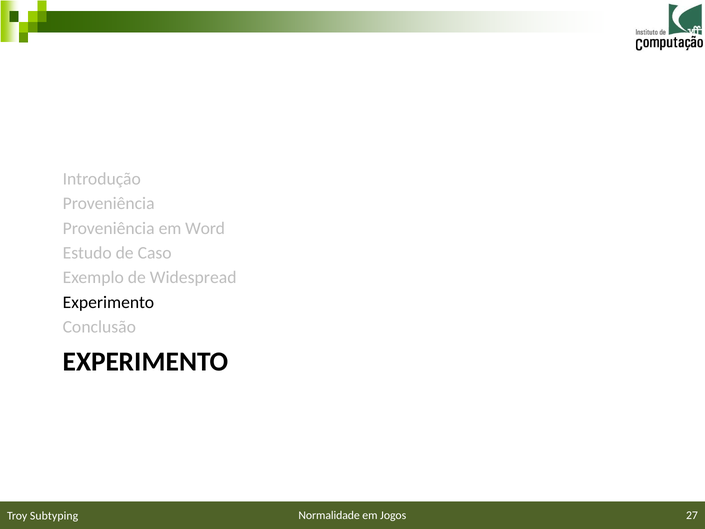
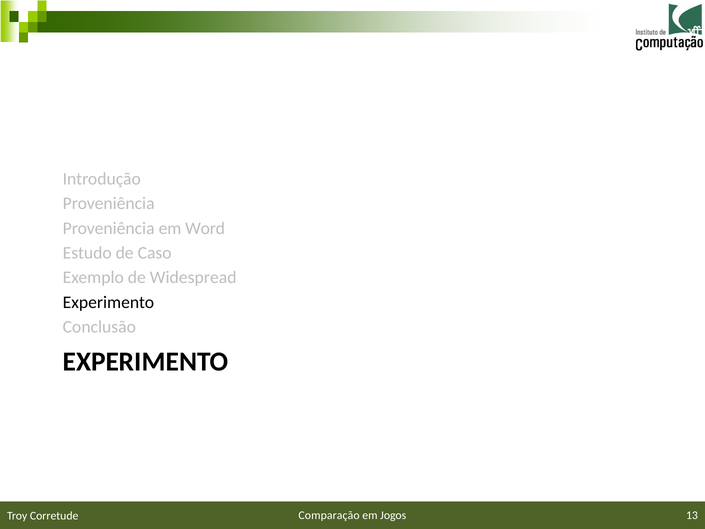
Normalidade: Normalidade -> Comparação (329, 515)
27: 27 -> 13 (692, 515)
Subtyping: Subtyping -> Corretude (54, 515)
